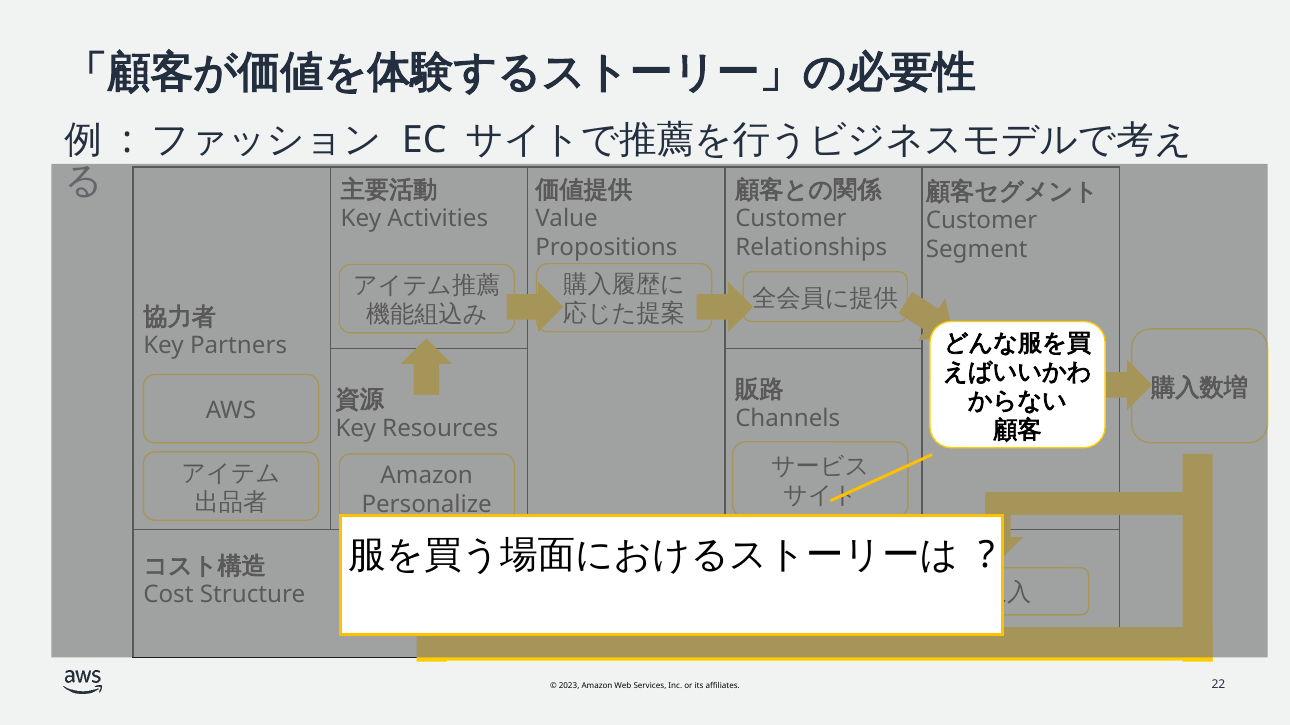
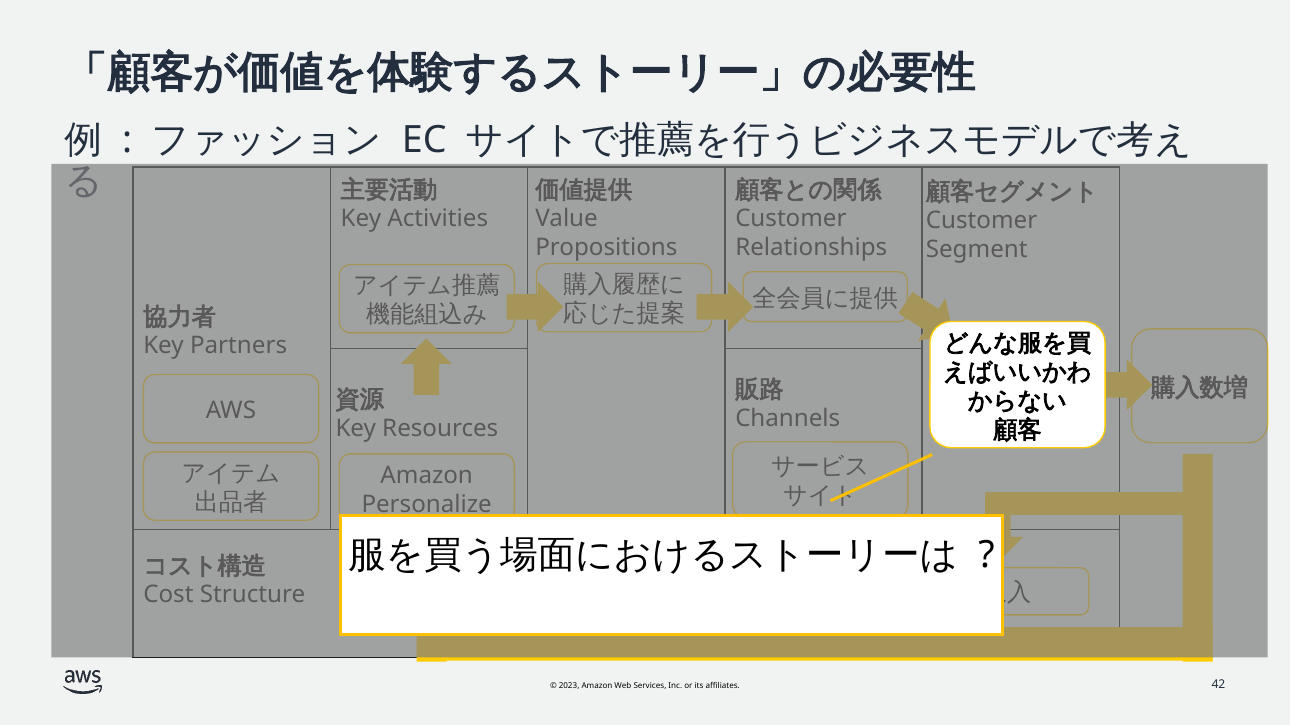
22: 22 -> 42 (1219, 685)
